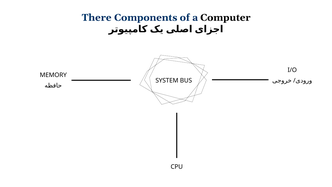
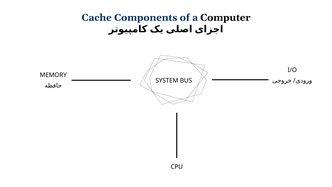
There: There -> Cache (97, 18)
